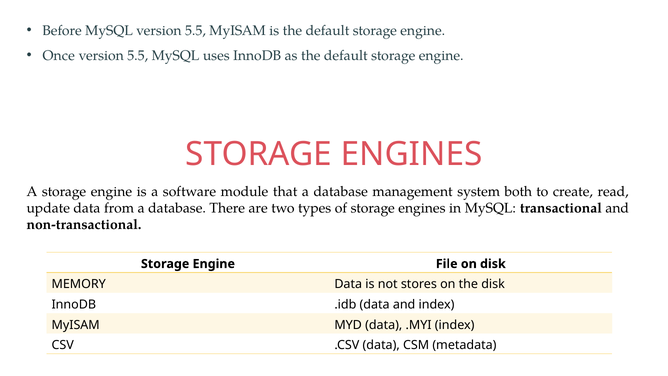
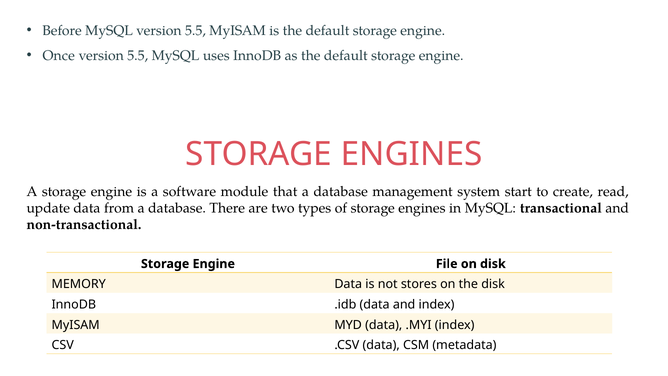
both: both -> start (518, 191)
